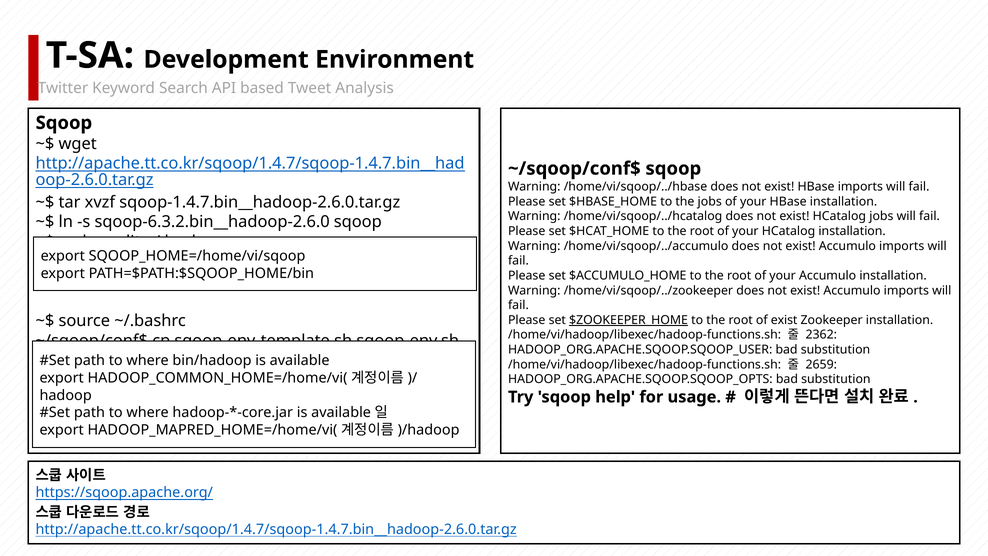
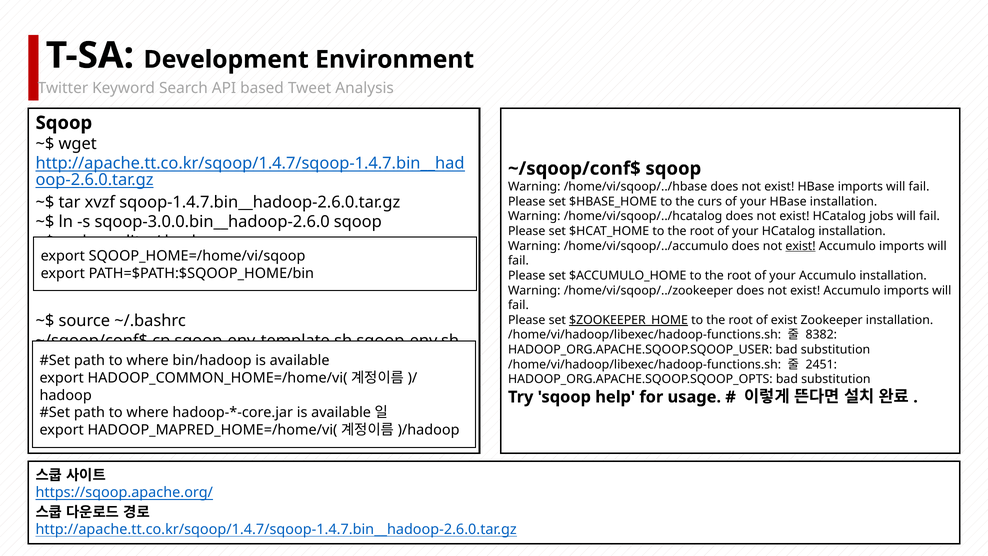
the jobs: jobs -> curs (710, 201)
sqoop-6.3.2.bin__hadoop-2.6.0: sqoop-6.3.2.bin__hadoop-2.6.0 -> sqoop-3.0.0.bin__hadoop-2.6.0 (212, 222)
exist underline: none -> present (801, 246)
2362: 2362 -> 8382 (821, 335)
2659: 2659 -> 2451 (821, 364)
